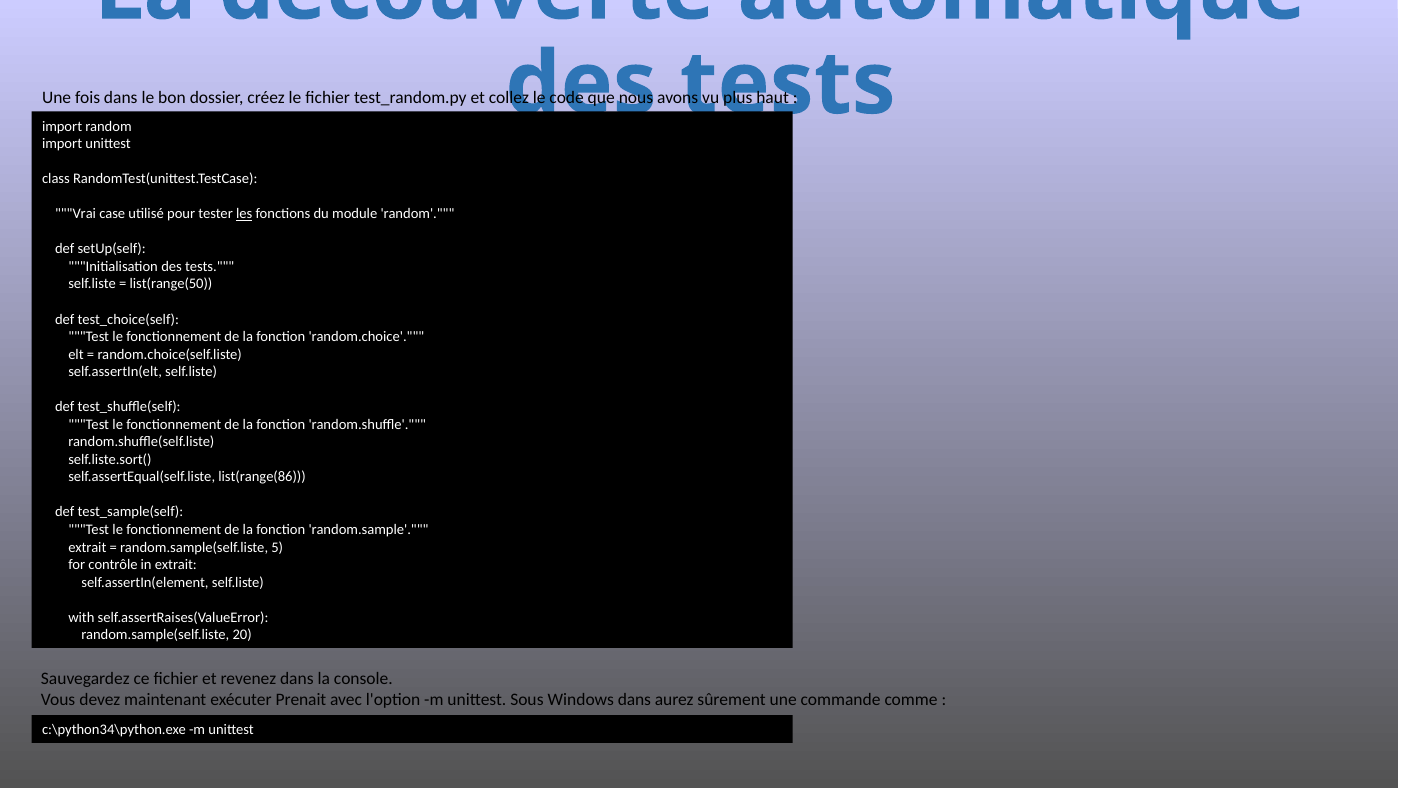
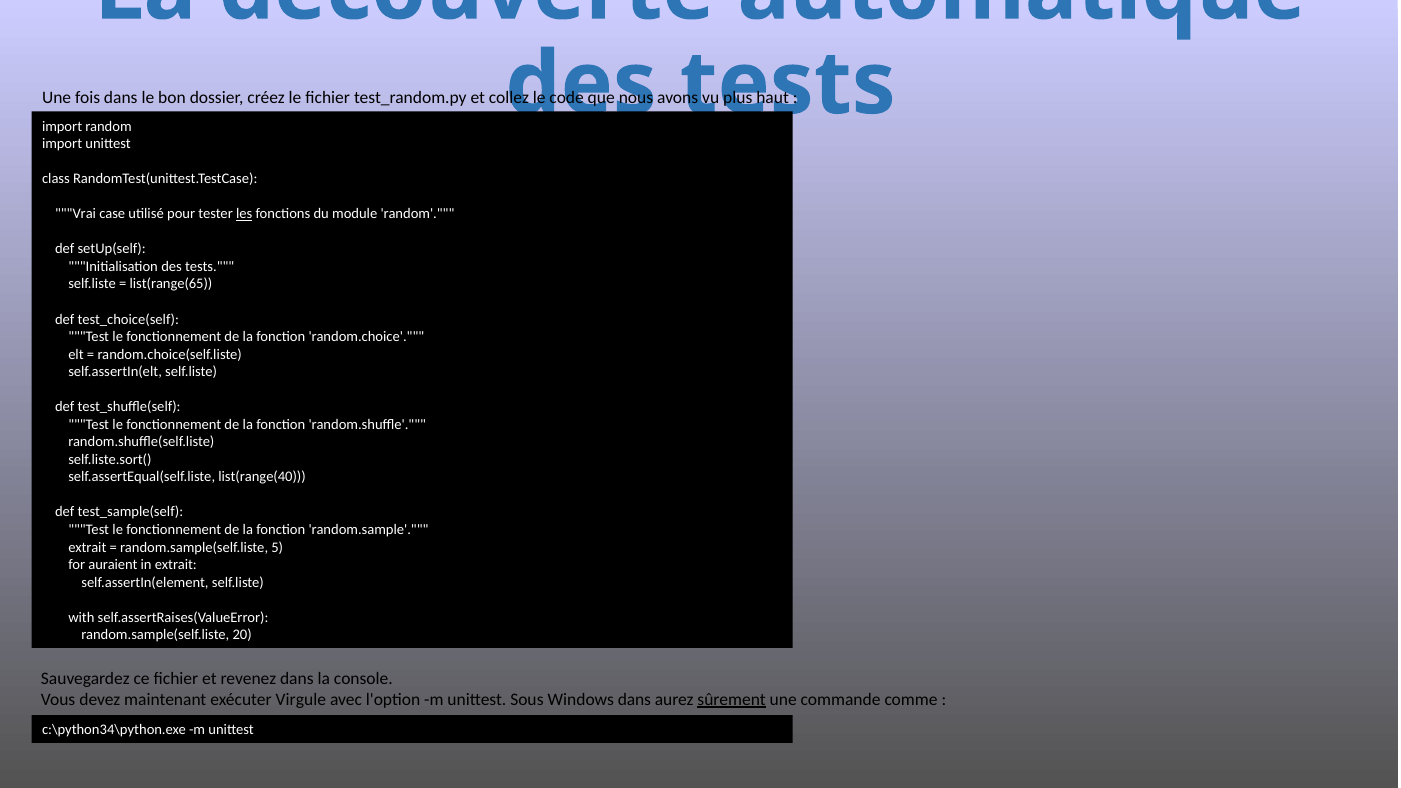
list(range(50: list(range(50 -> list(range(65 (171, 284)
list(range(86: list(range(86 -> list(range(40 (262, 477)
contrôle: contrôle -> auraient (113, 565)
Prenait: Prenait -> Virgule (301, 700)
sûrement underline: none -> present (732, 700)
